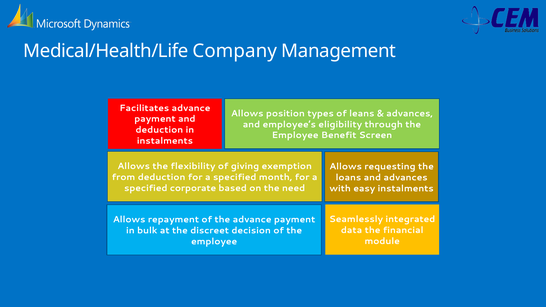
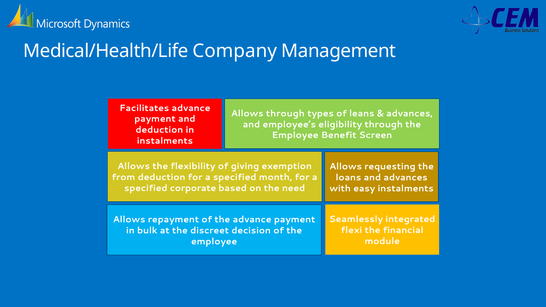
Allows position: position -> through (285, 114)
data: data -> flexi (351, 230)
